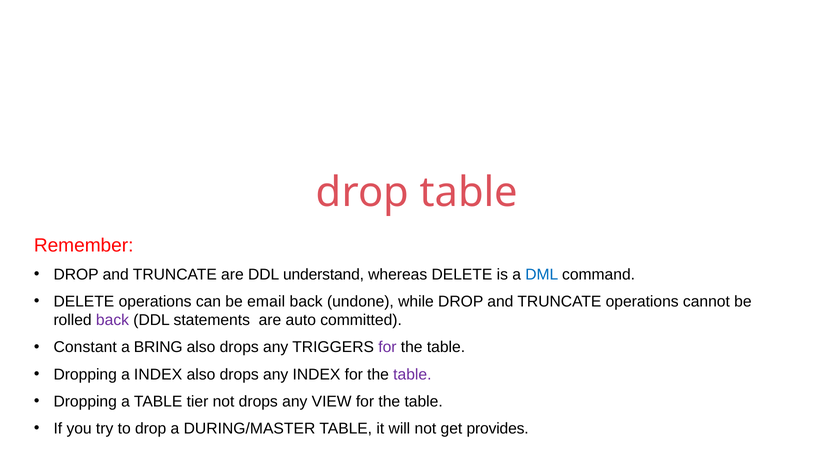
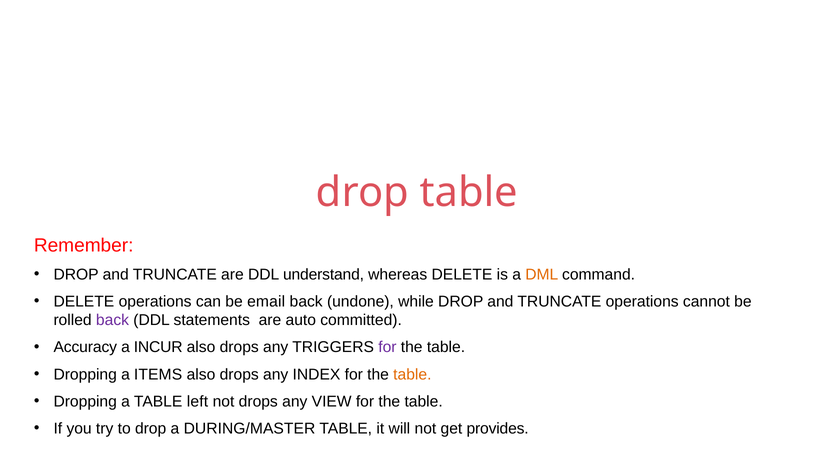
DML colour: blue -> orange (542, 274)
Constant: Constant -> Accuracy (85, 347)
BRING: BRING -> INCUR (158, 347)
a INDEX: INDEX -> ITEMS (158, 374)
table colour: purple -> orange (412, 374)
tier: tier -> left (197, 402)
